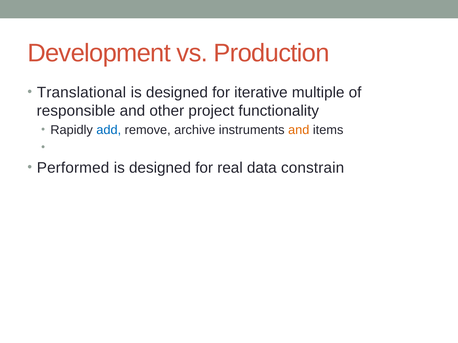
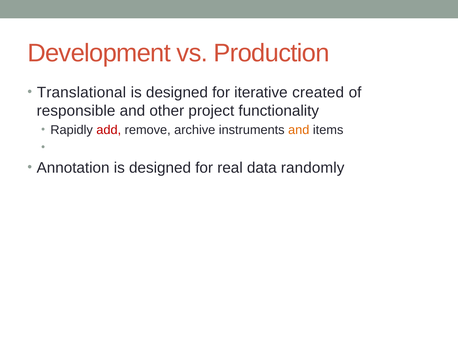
multiple: multiple -> created (318, 93)
add colour: blue -> red (109, 130)
Performed: Performed -> Annotation (73, 168)
constrain: constrain -> randomly (313, 168)
